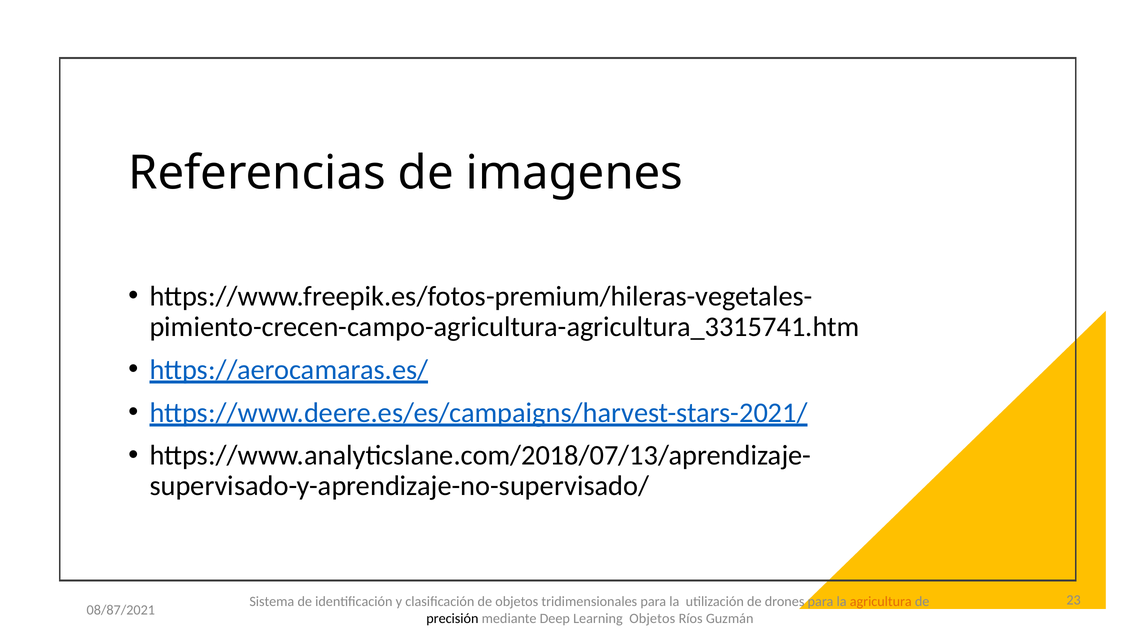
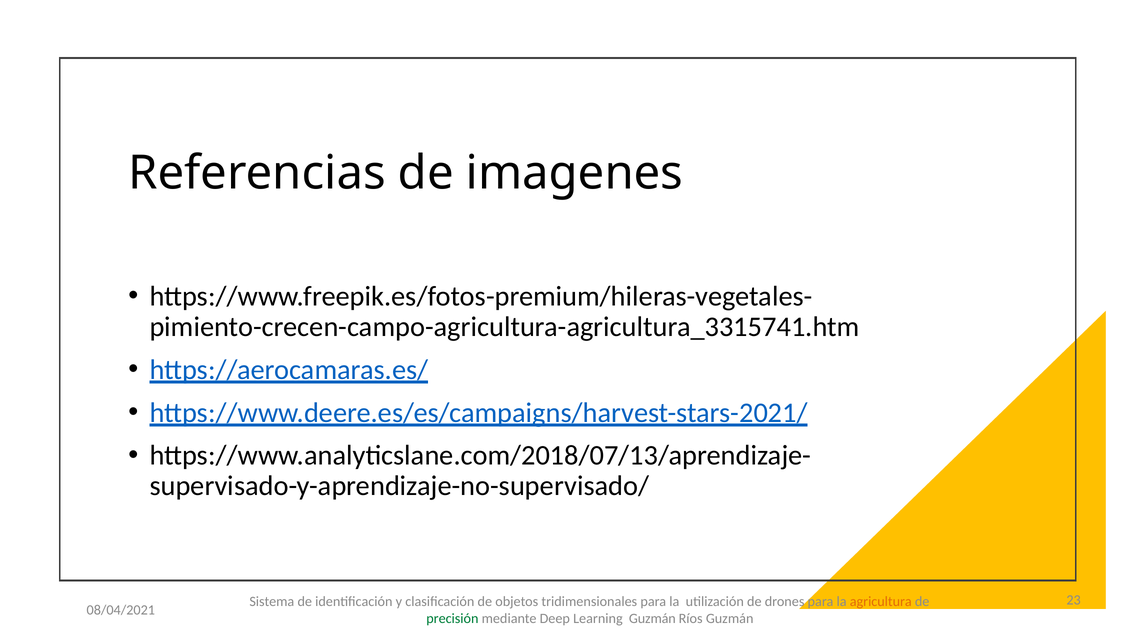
08/87/2021: 08/87/2021 -> 08/04/2021 (121, 610)
precisión colour: black -> green (452, 619)
Learning Objetos: Objetos -> Guzmán (652, 619)
